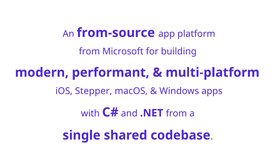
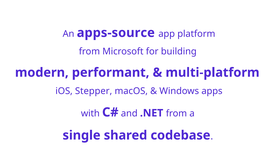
from-source: from-source -> apps-source (116, 33)
